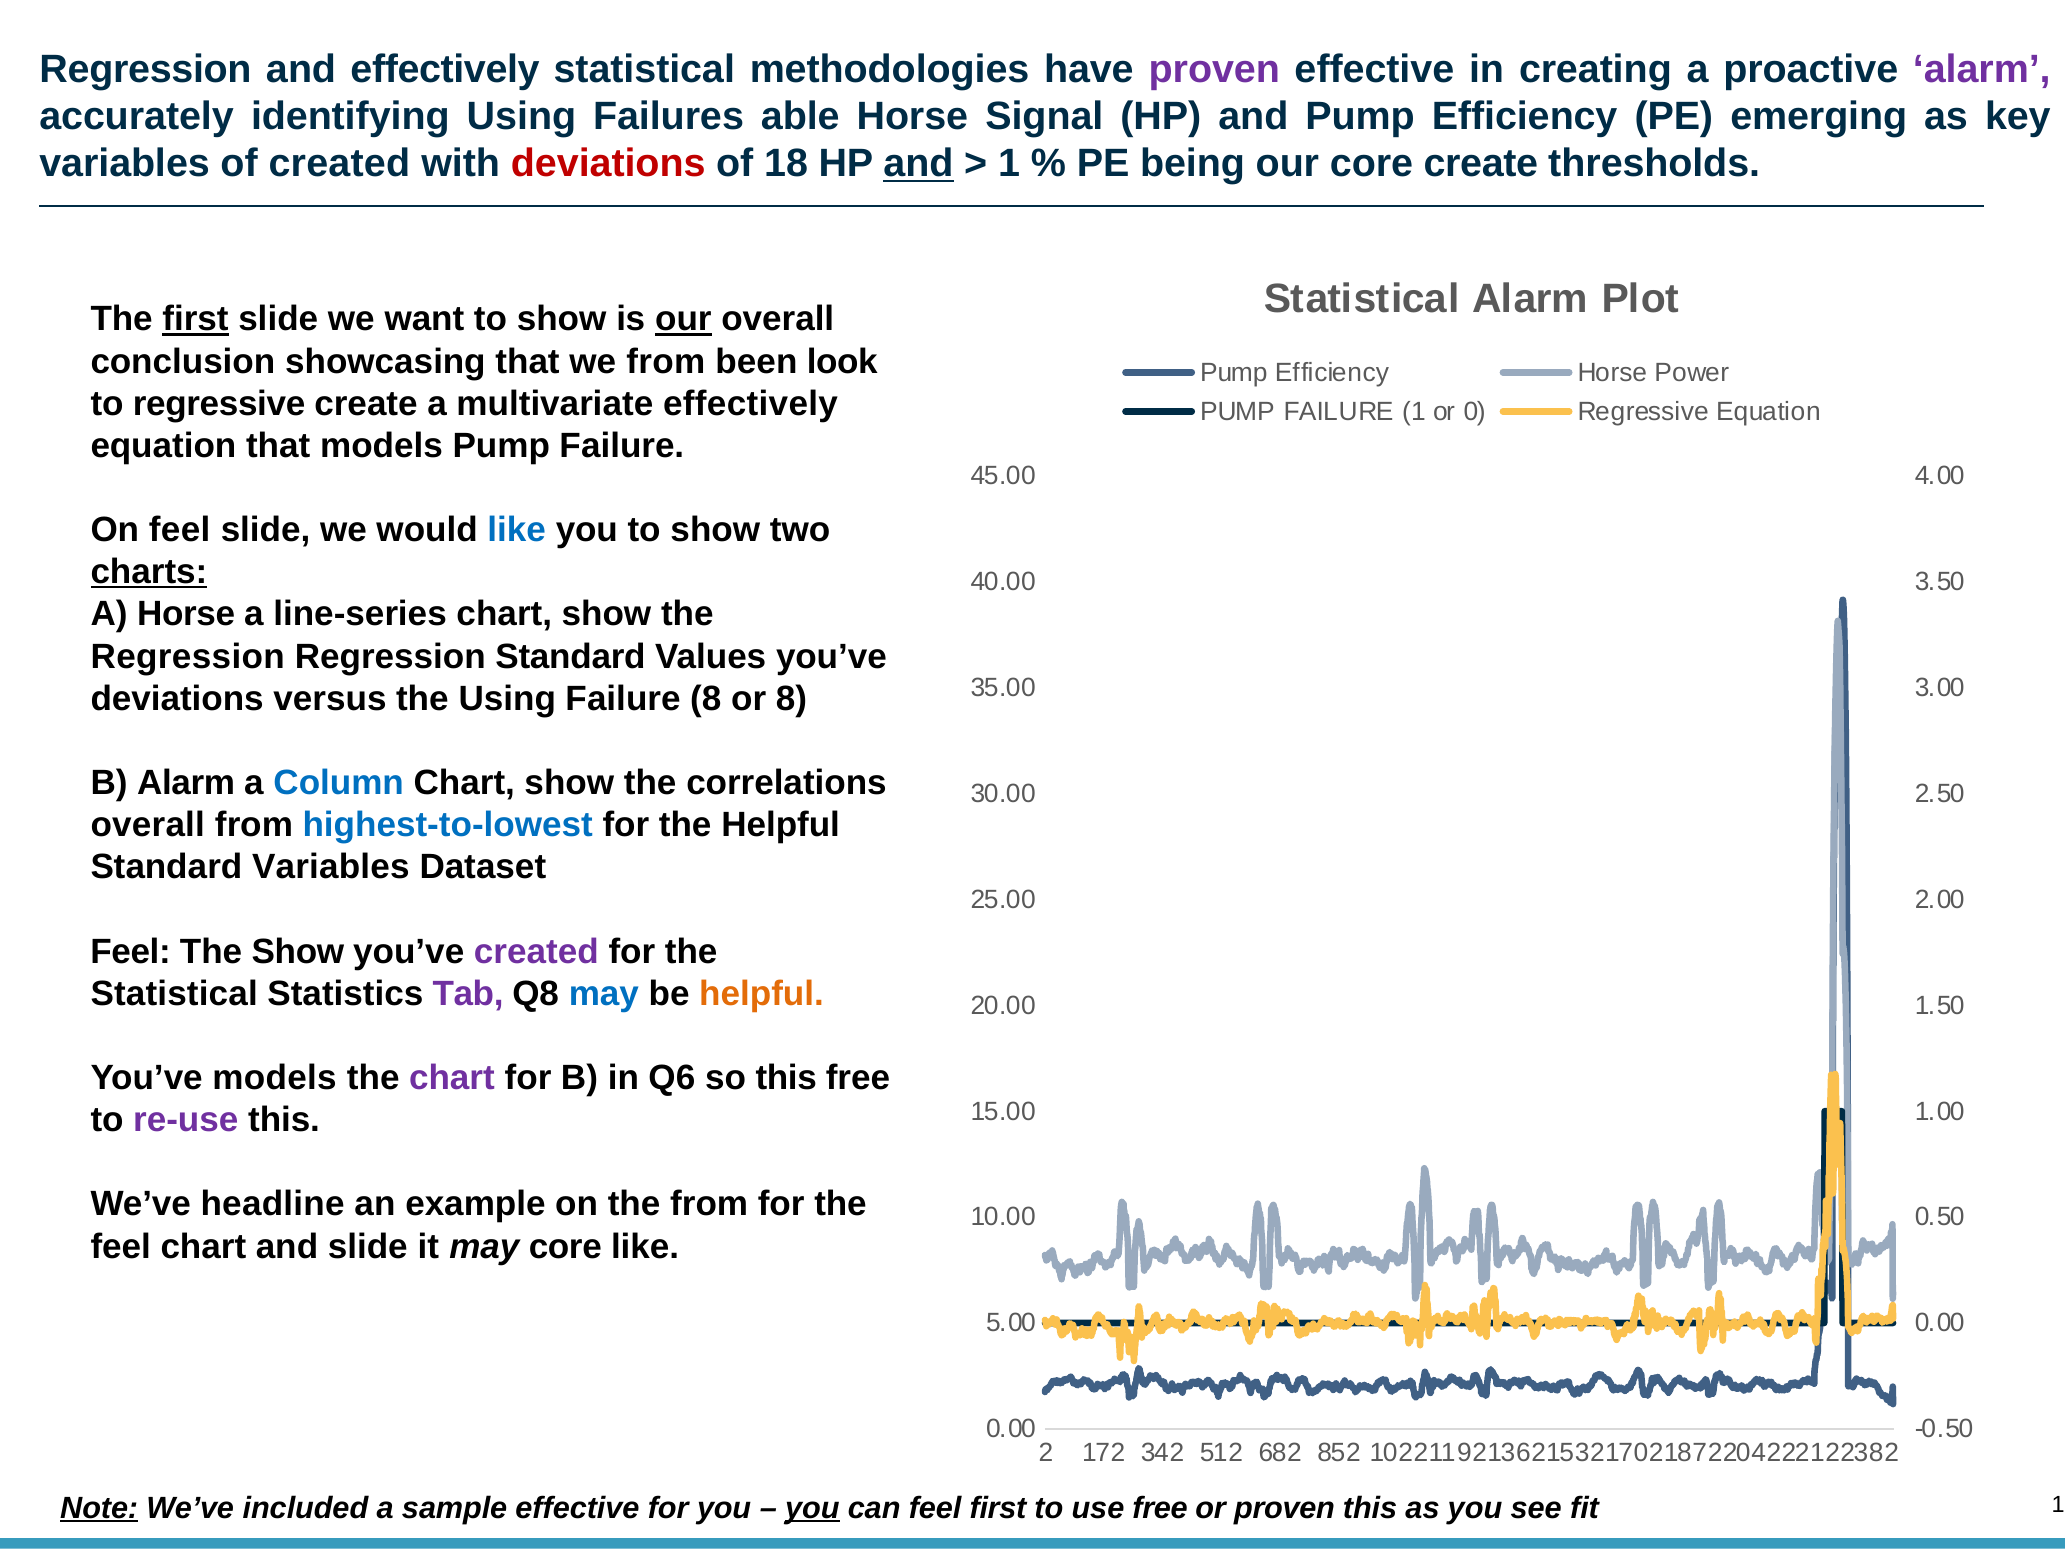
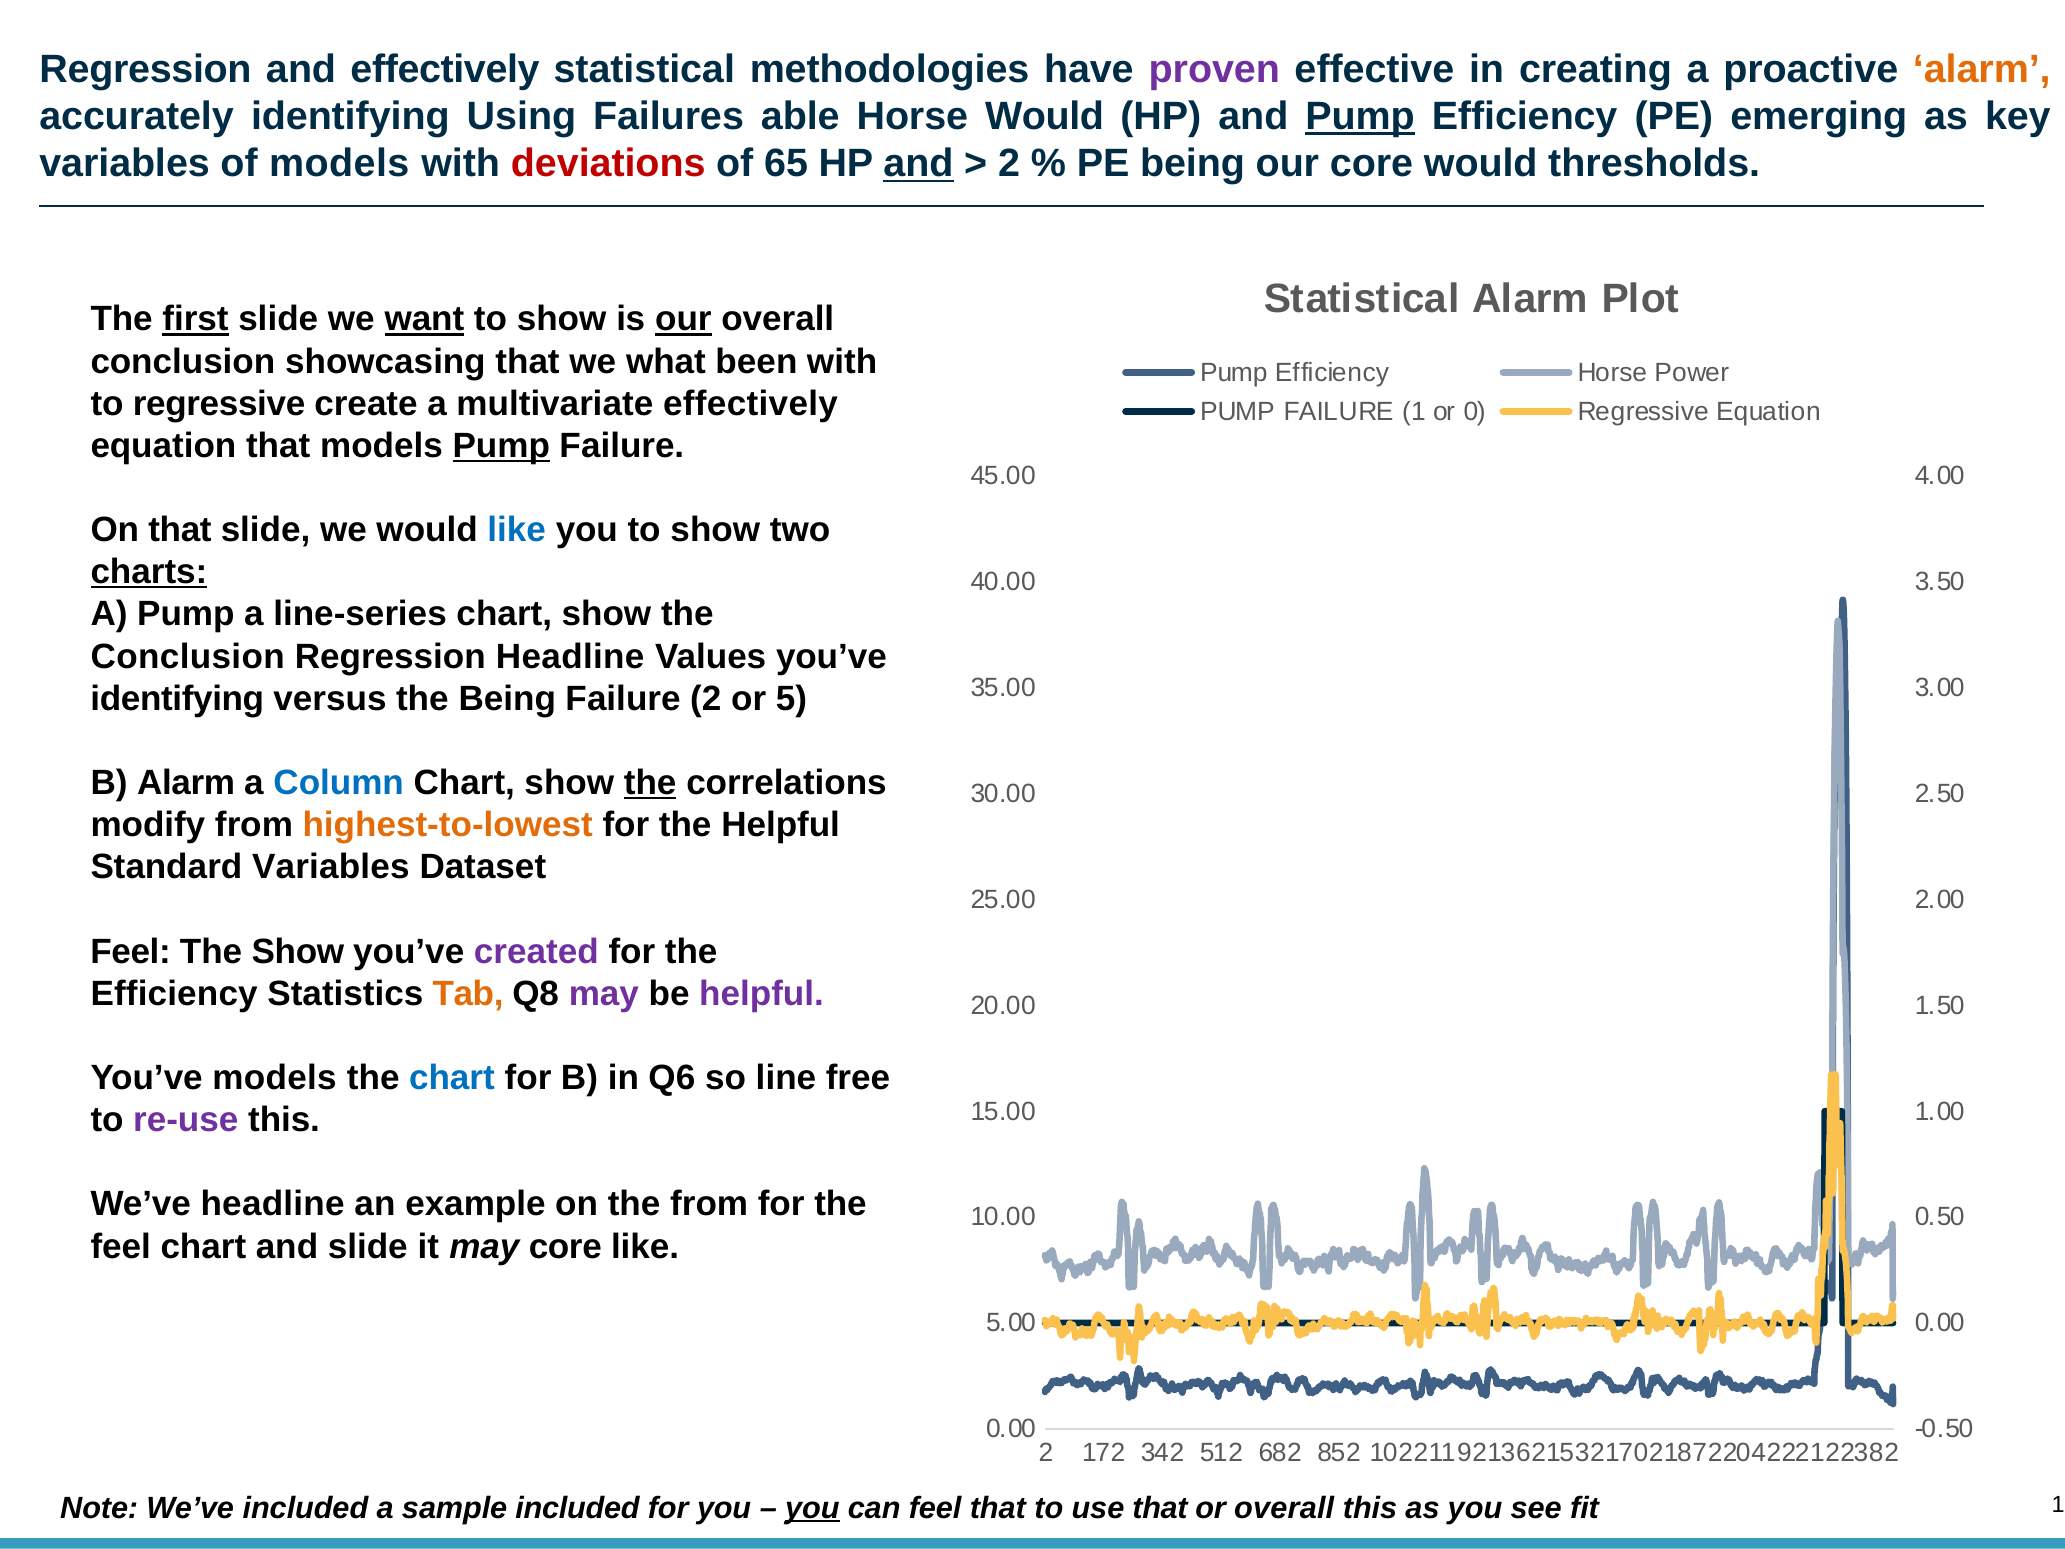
alarm colour: purple -> orange (1982, 69)
Horse Signal: Signal -> Would (1045, 116)
Pump underline: none -> present (1360, 116)
of created: created -> models (339, 164)
18: 18 -> 65 (786, 164)
1: 1 -> 2 (1009, 164)
core create: create -> would (1481, 164)
want underline: none -> present (424, 319)
we from: from -> what (666, 361)
been look: look -> with (842, 361)
Pump underline: none -> present (501, 446)
On feel: feel -> that (180, 530)
A Horse: Horse -> Pump (186, 614)
Regression: Regression -> Conclusion (188, 656)
Regression Standard: Standard -> Headline (570, 656)
deviations: deviations -> identifying (177, 699)
the Using: Using -> Being (507, 699)
Failure 8: 8 -> 2 (706, 699)
or 8: 8 -> 5 (792, 699)
the underline: none -> present (650, 783)
overall: overall -> modify (148, 825)
highest-to-lowest colour: blue -> orange (448, 825)
Statistical: Statistical -> Efficiency (174, 994)
Tab colour: purple -> orange (468, 994)
may colour: blue -> purple (604, 994)
helpful colour: orange -> purple (762, 994)
chart colour: purple -> blue (452, 1078)
so this: this -> line (786, 1078)
Note underline: present -> none (99, 1508)
sample effective: effective -> included (578, 1508)
feel first: first -> that (998, 1508)
use free: free -> that (1160, 1508)
or proven: proven -> overall (1284, 1508)
